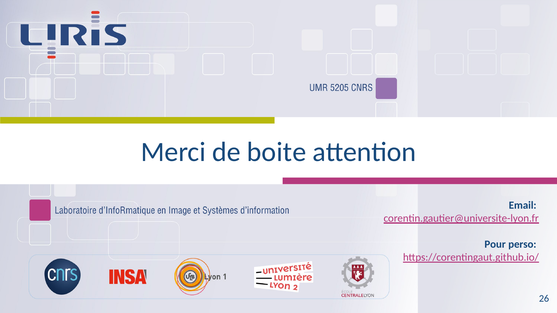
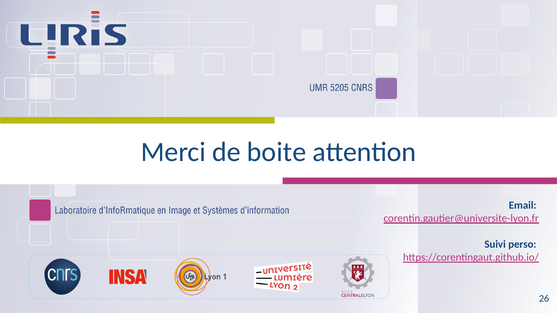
Pour: Pour -> Suivi (495, 245)
